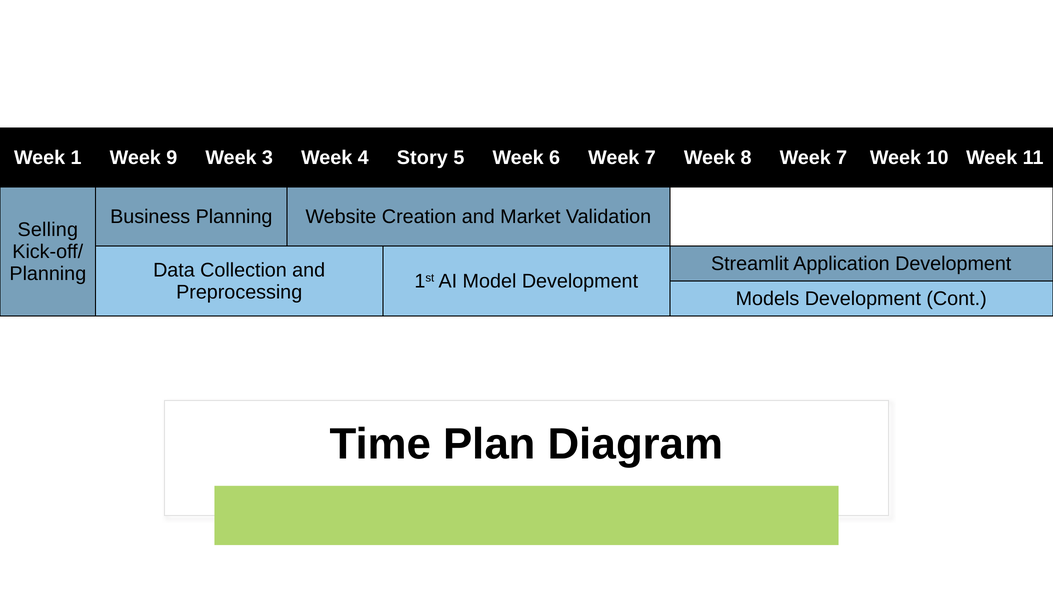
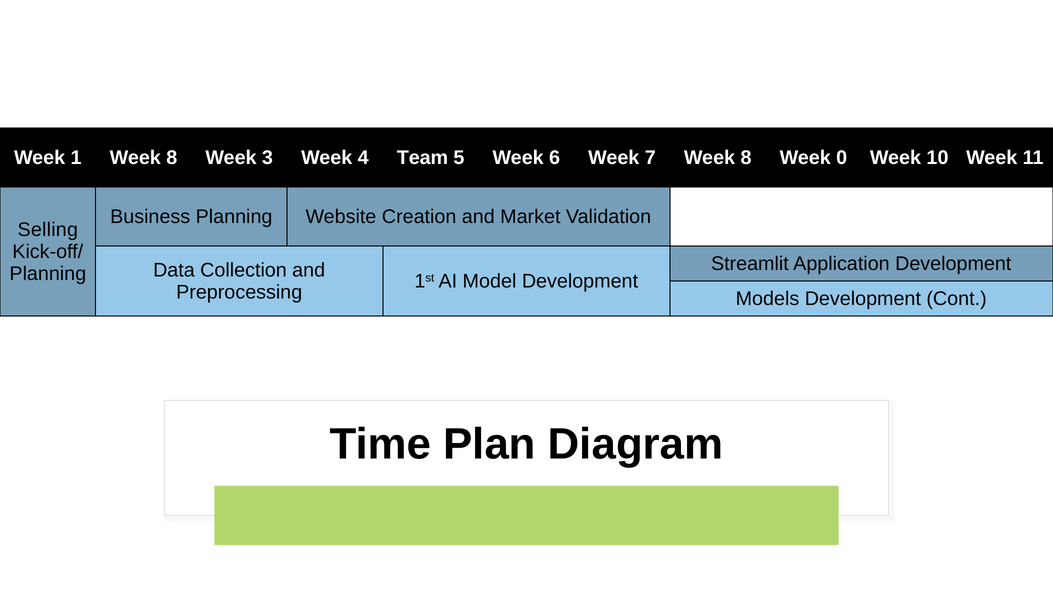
1 Week 9: 9 -> 8 (172, 158)
Story: Story -> Team (422, 158)
8 Week 7: 7 -> 0 (842, 158)
